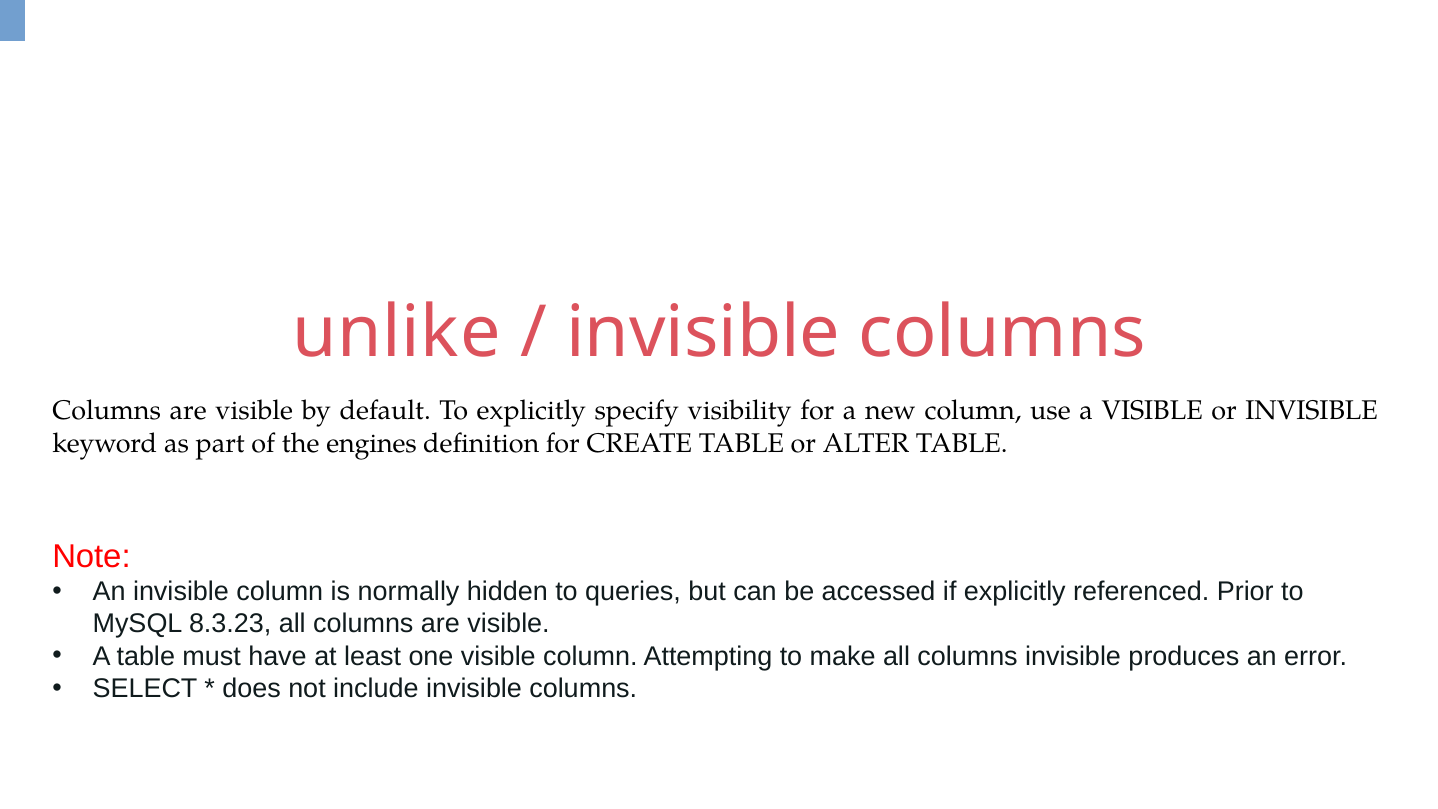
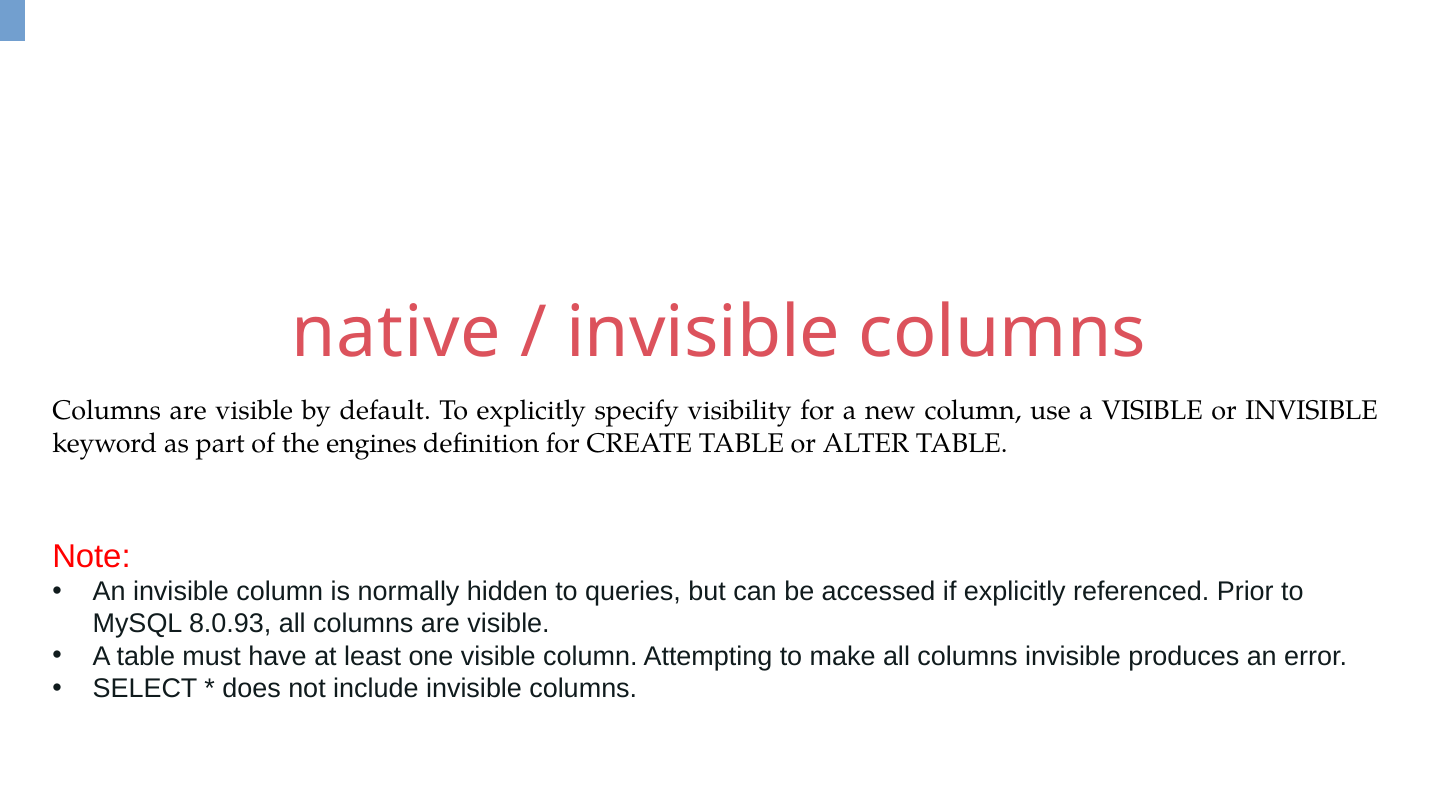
unlike: unlike -> native (396, 333)
8.3.23: 8.3.23 -> 8.0.93 (230, 624)
